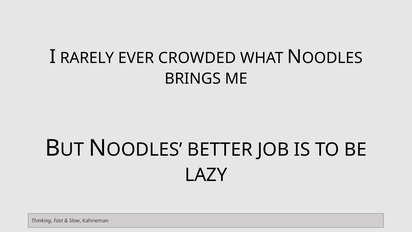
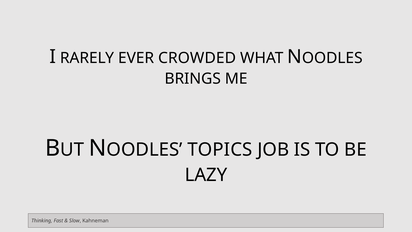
BETTER: BETTER -> TOPICS (220, 150)
